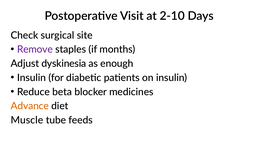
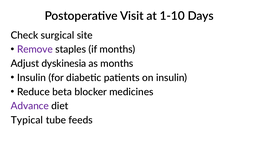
2-10: 2-10 -> 1-10 (172, 16)
as enough: enough -> months (117, 63)
Advance colour: orange -> purple (30, 106)
Muscle: Muscle -> Typical (27, 120)
